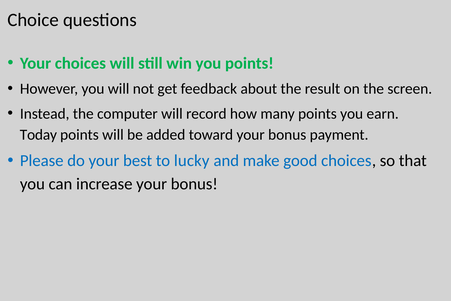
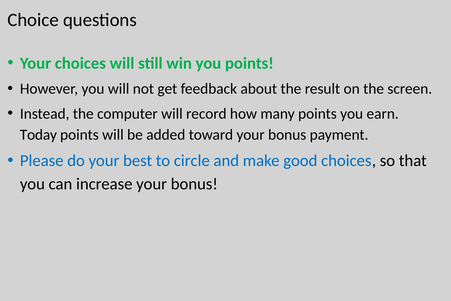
lucky: lucky -> circle (192, 161)
